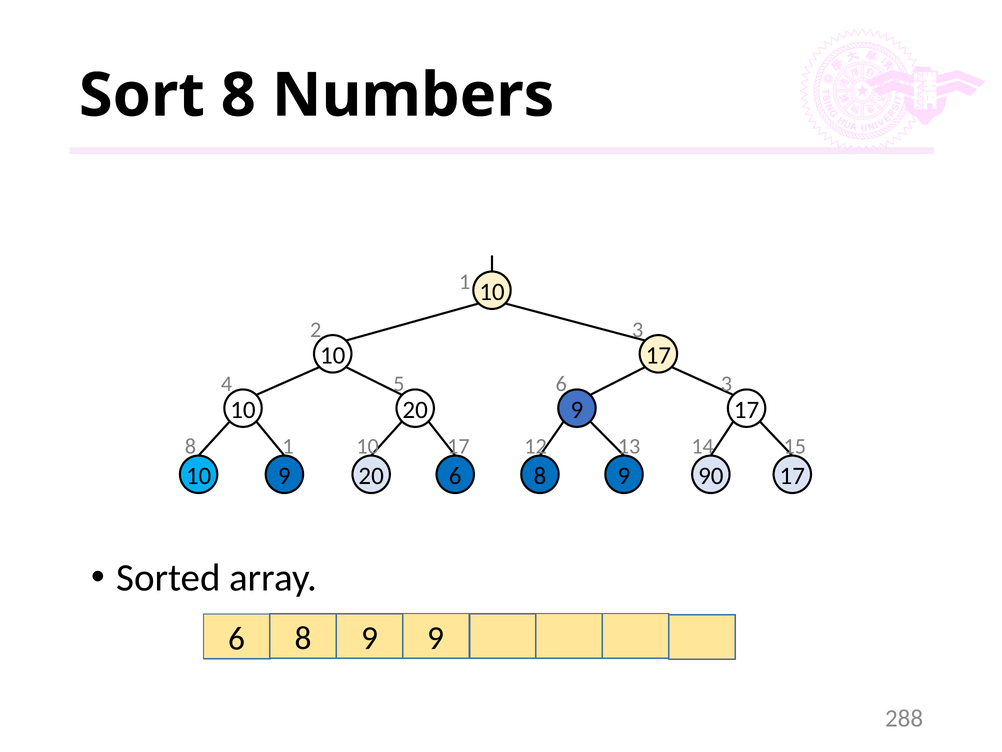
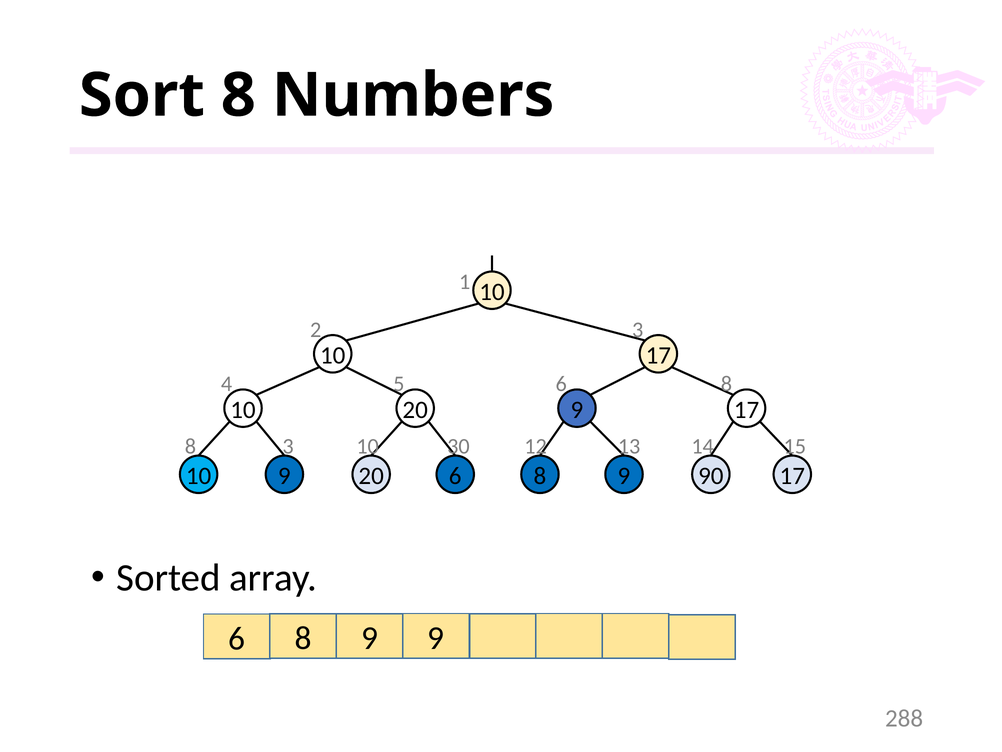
5 6 3: 3 -> 8 (726, 384)
8 1: 1 -> 3 (288, 446)
10 17: 17 -> 30 (458, 446)
